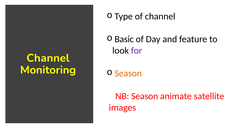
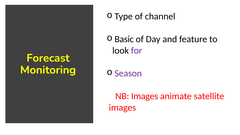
Channel: Channel -> Forecast (48, 58)
Season colour: orange -> purple (128, 73)
NB Season: Season -> Images (145, 96)
